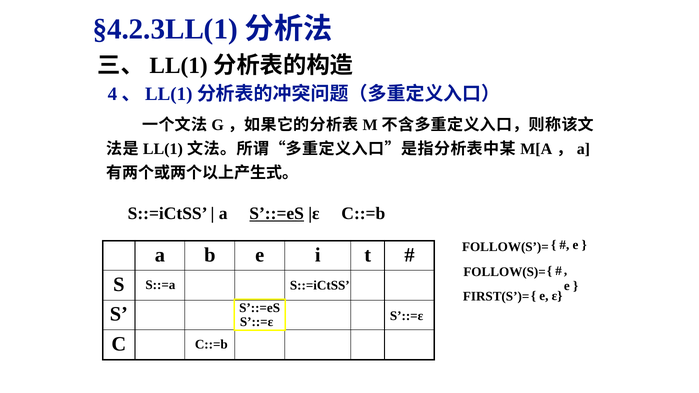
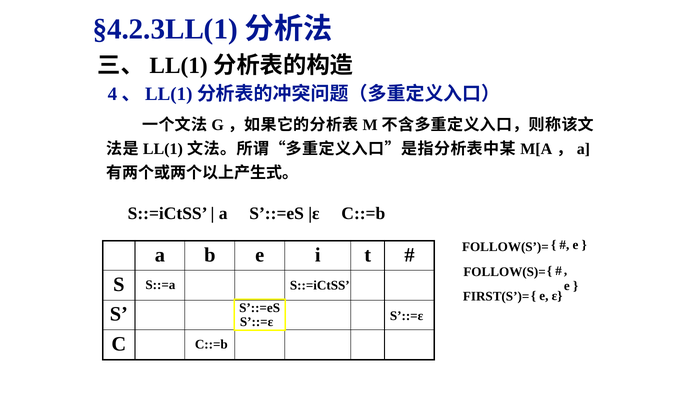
S’::=eS underline: present -> none (277, 213)
